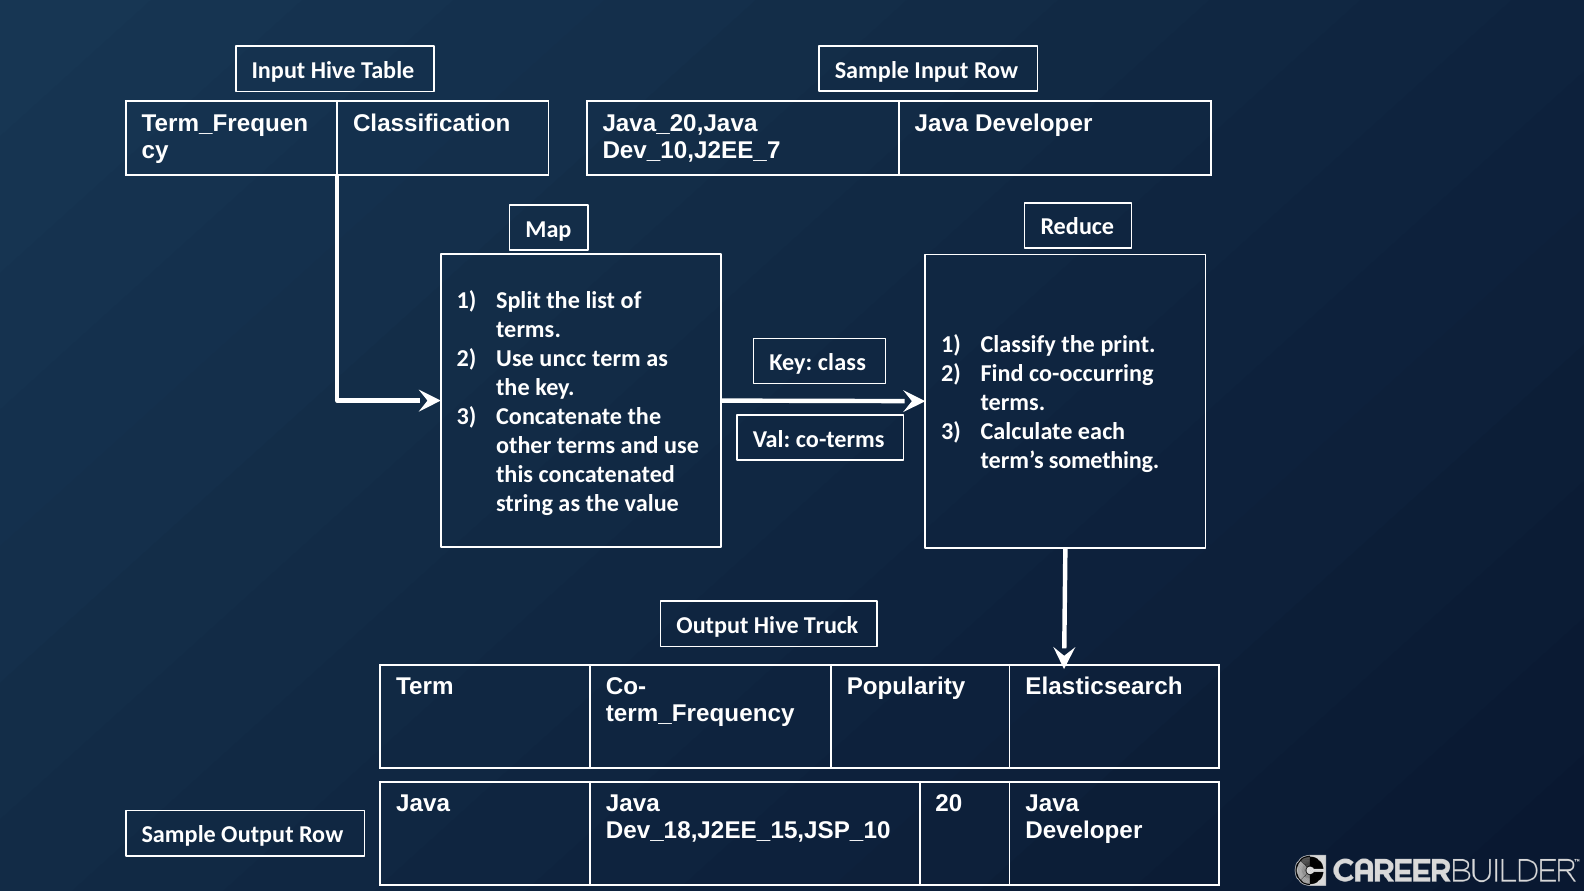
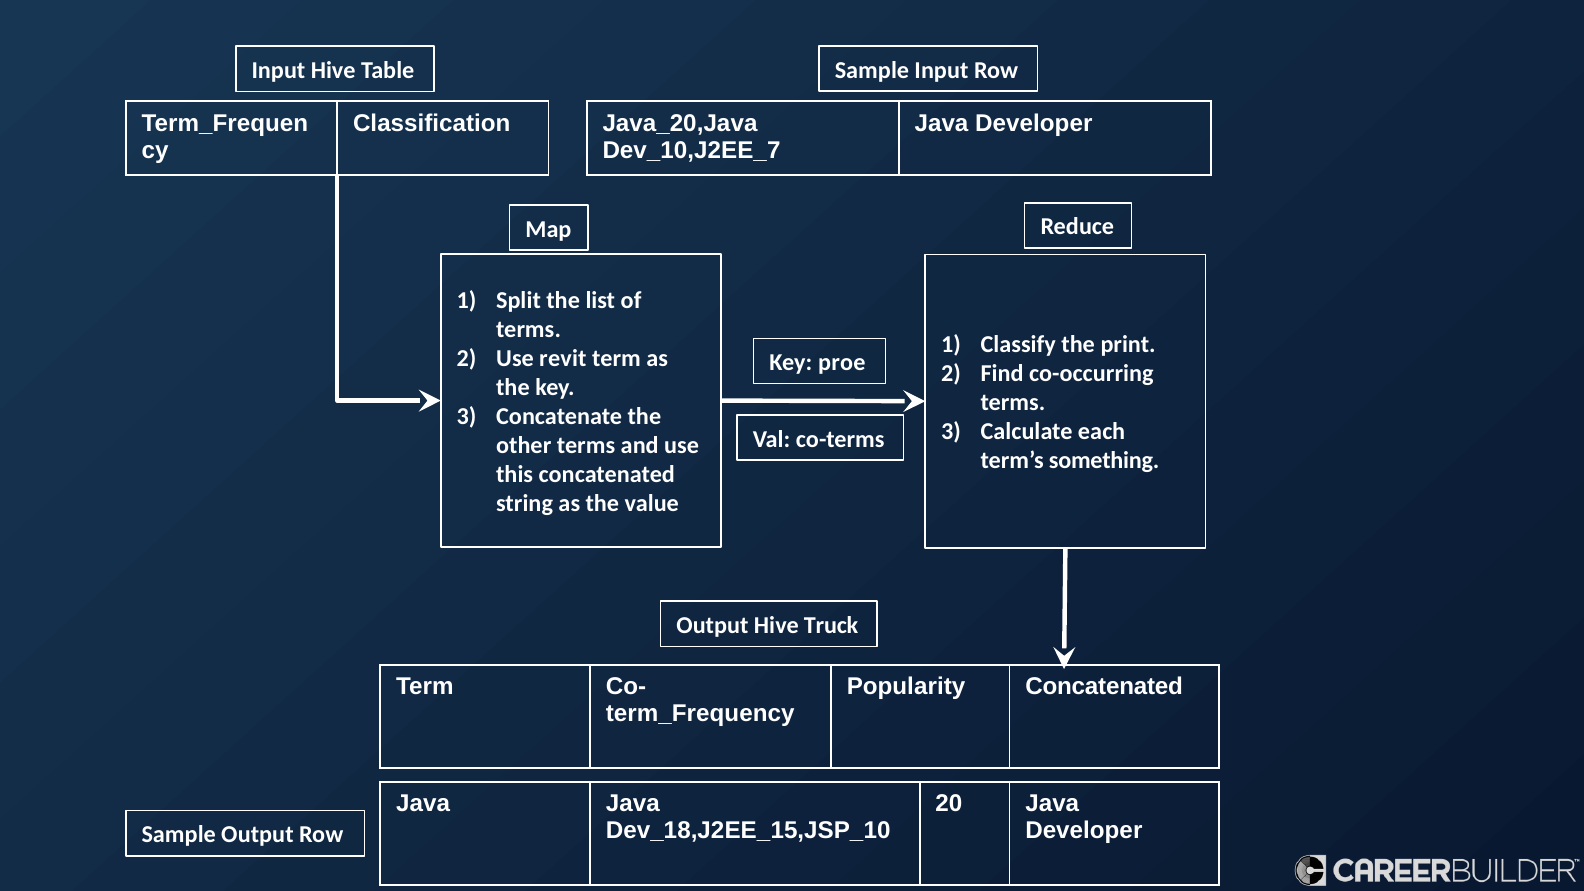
uncc: uncc -> revit (563, 359)
class: class -> proe (842, 363)
Popularity Elasticsearch: Elasticsearch -> Concatenated (1104, 687)
